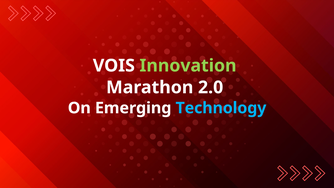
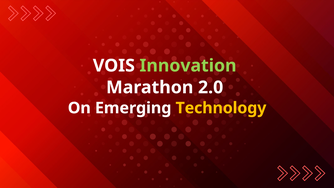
Technology colour: light blue -> yellow (221, 108)
